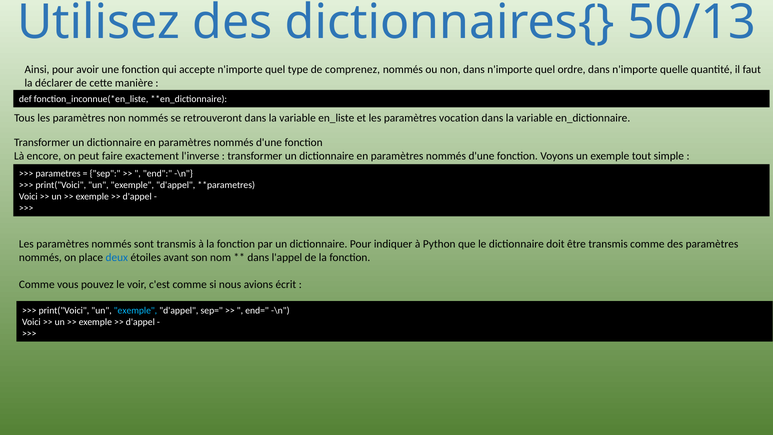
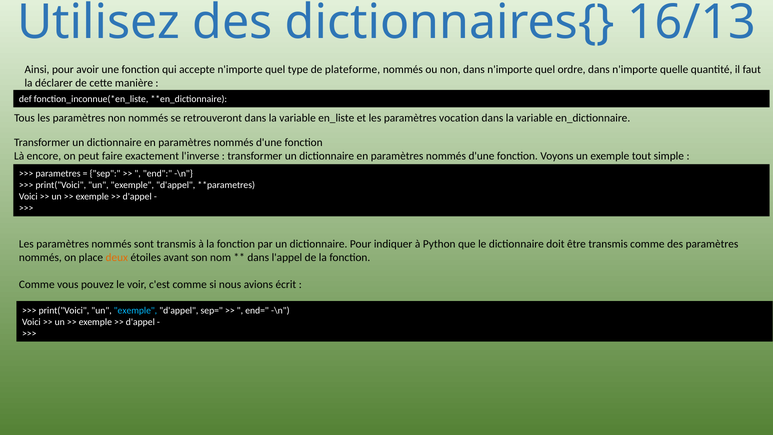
50/13: 50/13 -> 16/13 (692, 22)
comprenez: comprenez -> plateforme (353, 69)
deux colour: blue -> orange (117, 258)
